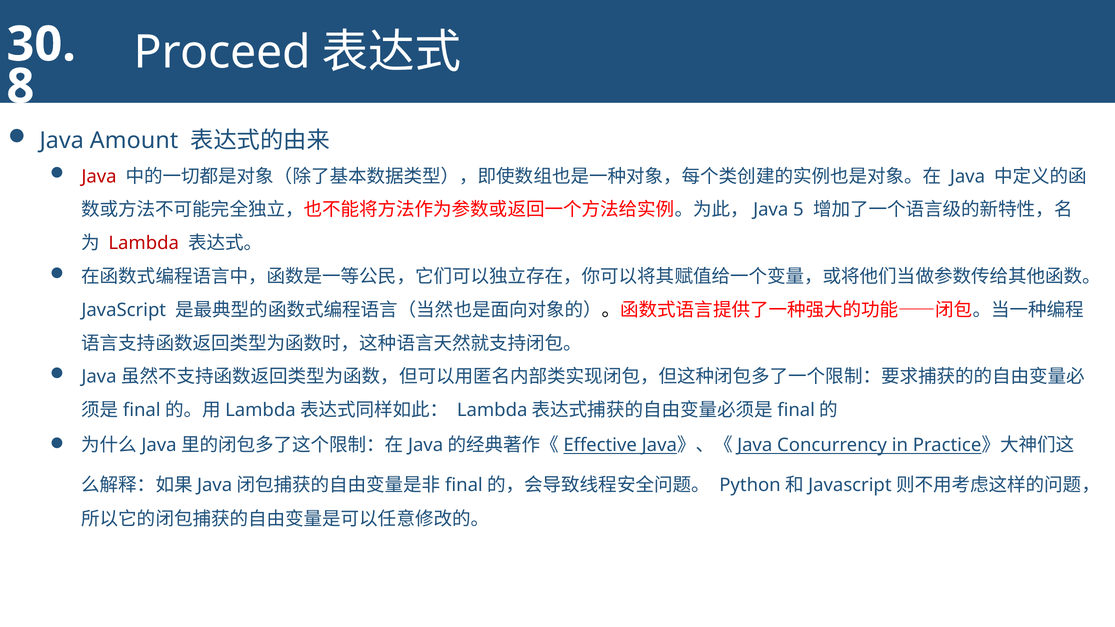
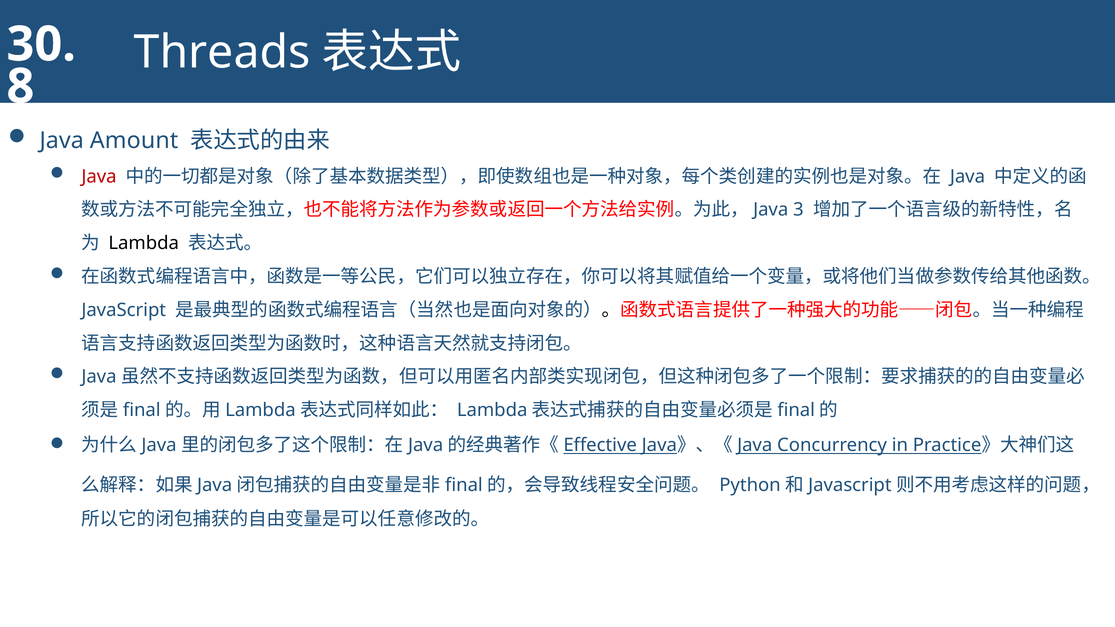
Proceed: Proceed -> Threads (222, 52)
5: 5 -> 3 (798, 210)
Lambda colour: red -> black (144, 243)
